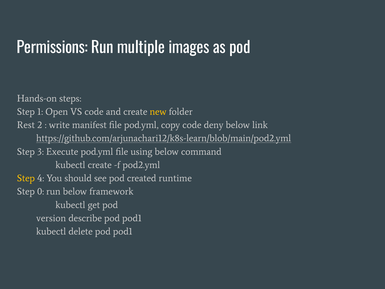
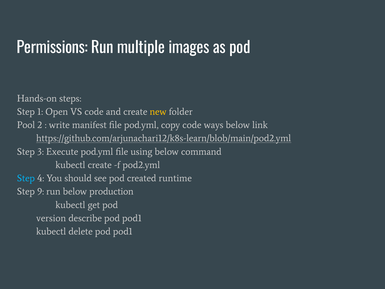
Rest: Rest -> Pool (26, 125)
deny: deny -> ways (214, 125)
Step colour: yellow -> light blue (26, 178)
0: 0 -> 9 (41, 191)
framework: framework -> production (111, 191)
